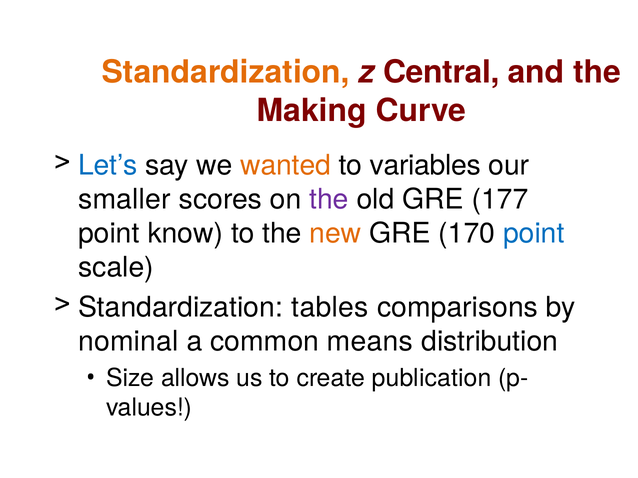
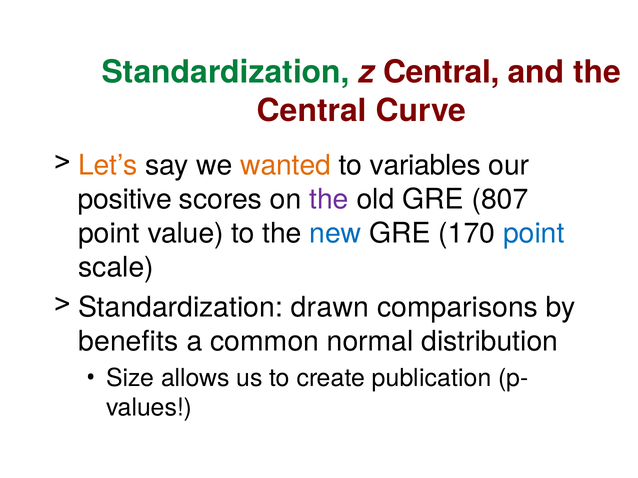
Standardization colour: orange -> green (226, 72)
Making: Making -> Central (312, 111)
Let’s colour: blue -> orange (108, 166)
smaller: smaller -> positive (125, 200)
177: 177 -> 807 (500, 200)
know: know -> value (185, 234)
new colour: orange -> blue (335, 234)
tables: tables -> drawn (330, 308)
nominal: nominal -> benefits (128, 342)
means: means -> normal (370, 342)
